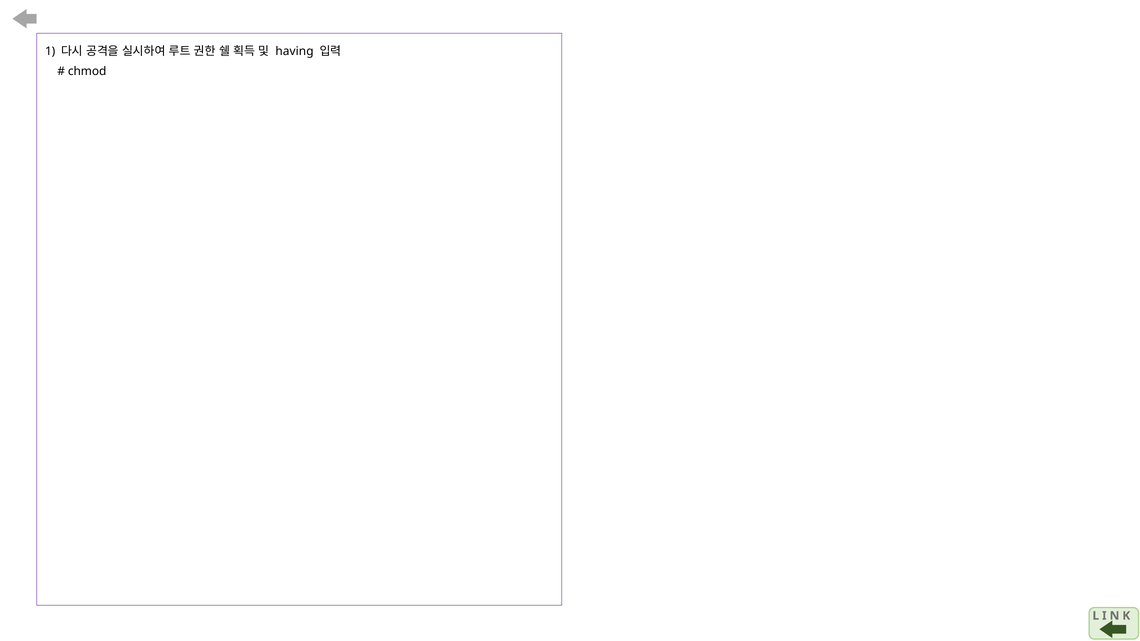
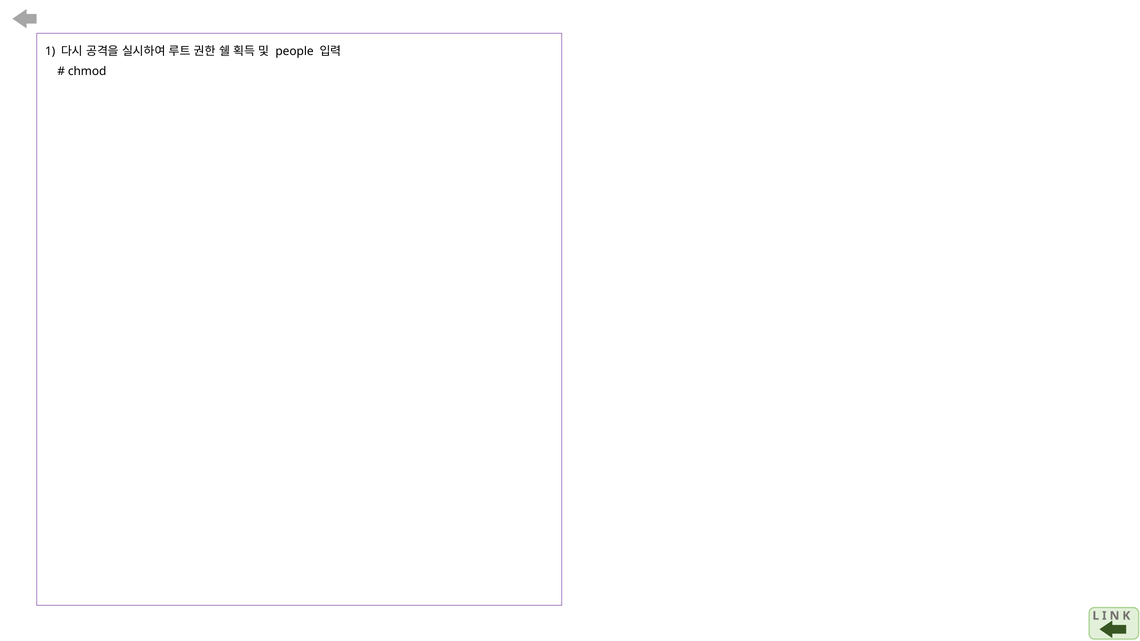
having: having -> people (295, 51)
